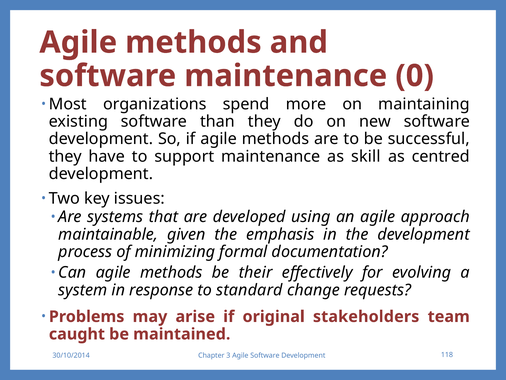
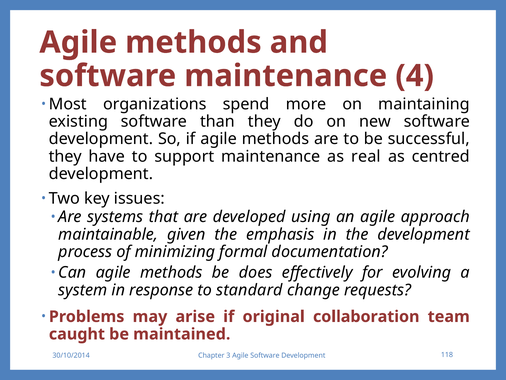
0: 0 -> 4 (415, 76)
skill: skill -> real (366, 156)
their: their -> does (256, 272)
stakeholders: stakeholders -> collaboration (366, 316)
